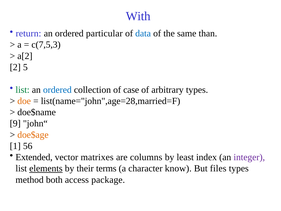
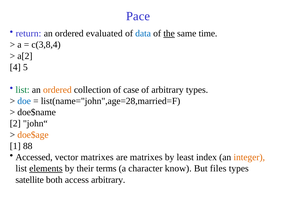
With: With -> Pace (138, 16)
particular: particular -> evaluated (104, 33)
the underline: none -> present (169, 33)
than: than -> time (208, 33)
c(7,5,3: c(7,5,3 -> c(3,8,4 (46, 45)
2: 2 -> 4 (15, 67)
ordered colour: blue -> orange (57, 90)
doe colour: orange -> blue (24, 101)
9: 9 -> 2 (15, 123)
56: 56 -> 88 (28, 146)
Extended: Extended -> Accessed (34, 157)
are columns: columns -> matrixes (146, 157)
integer colour: purple -> orange (249, 157)
method: method -> satellite (30, 180)
access package: package -> arbitrary (108, 180)
